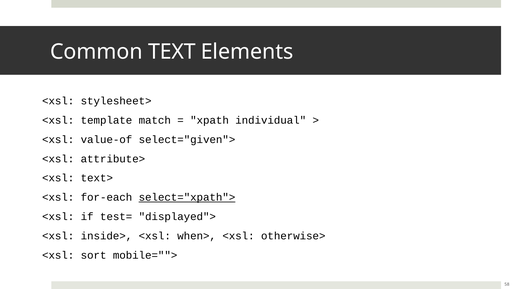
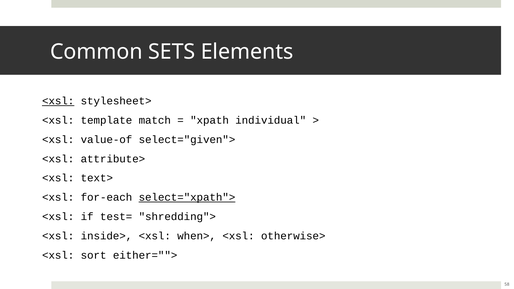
TEXT: TEXT -> SETS (172, 52)
<xsl underline: none -> present (58, 101)
displayed">: displayed"> -> shredding"> (177, 217)
mobile="">: mobile=""> -> either=""> (145, 255)
